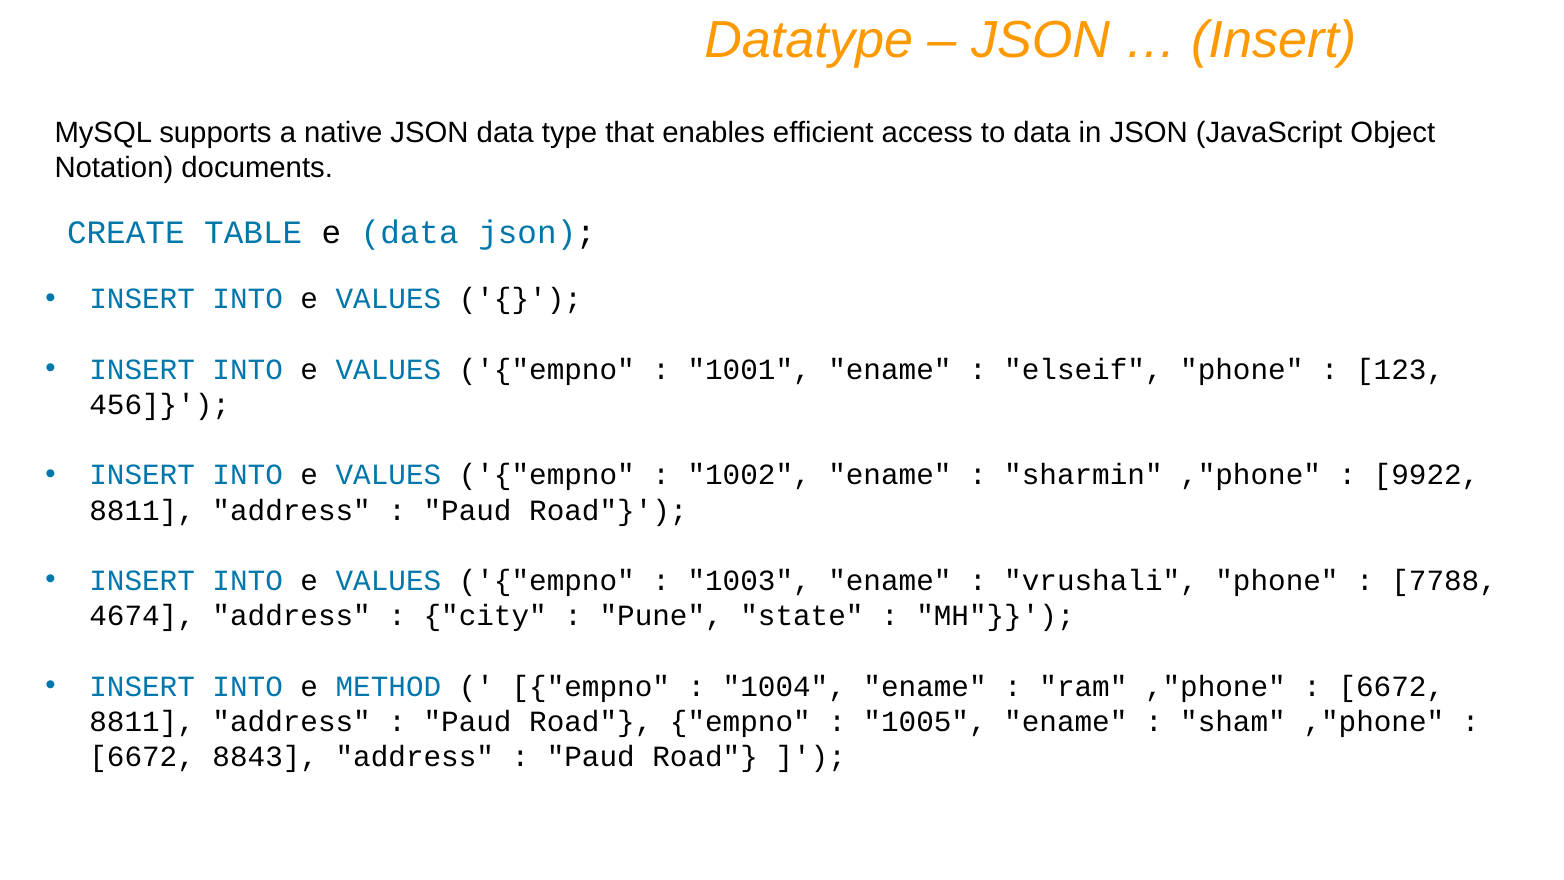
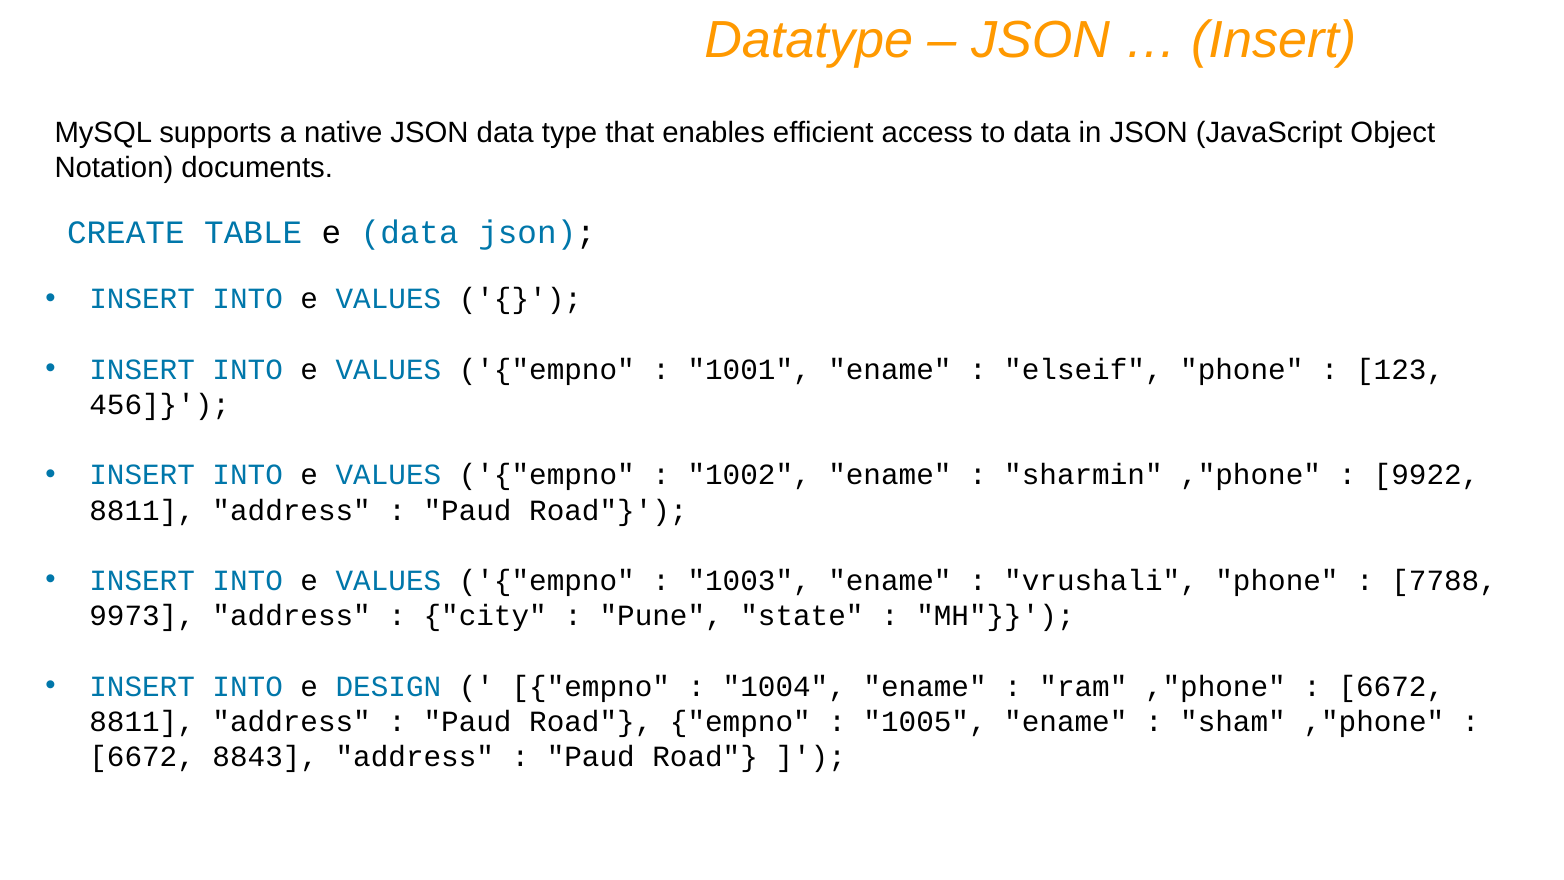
4674: 4674 -> 9973 (142, 616)
METHOD: METHOD -> DESIGN (388, 686)
